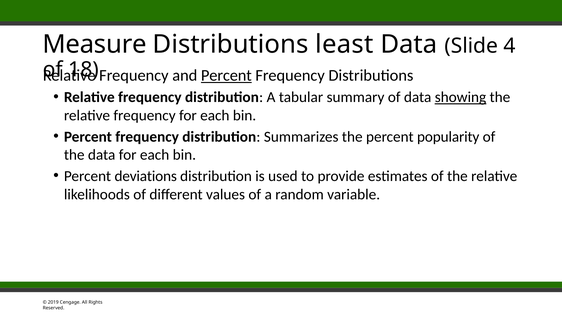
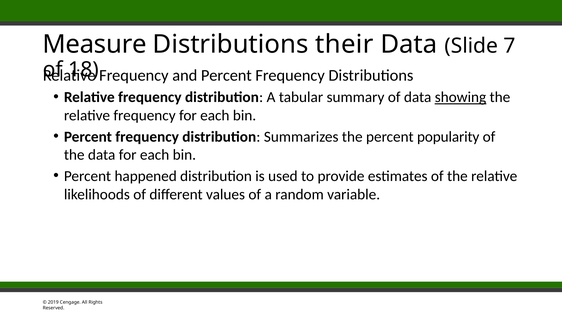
least: least -> their (344, 44)
4: 4 -> 7 (510, 46)
Percent underline: present -> none (226, 76)
deviations: deviations -> happened (146, 176)
